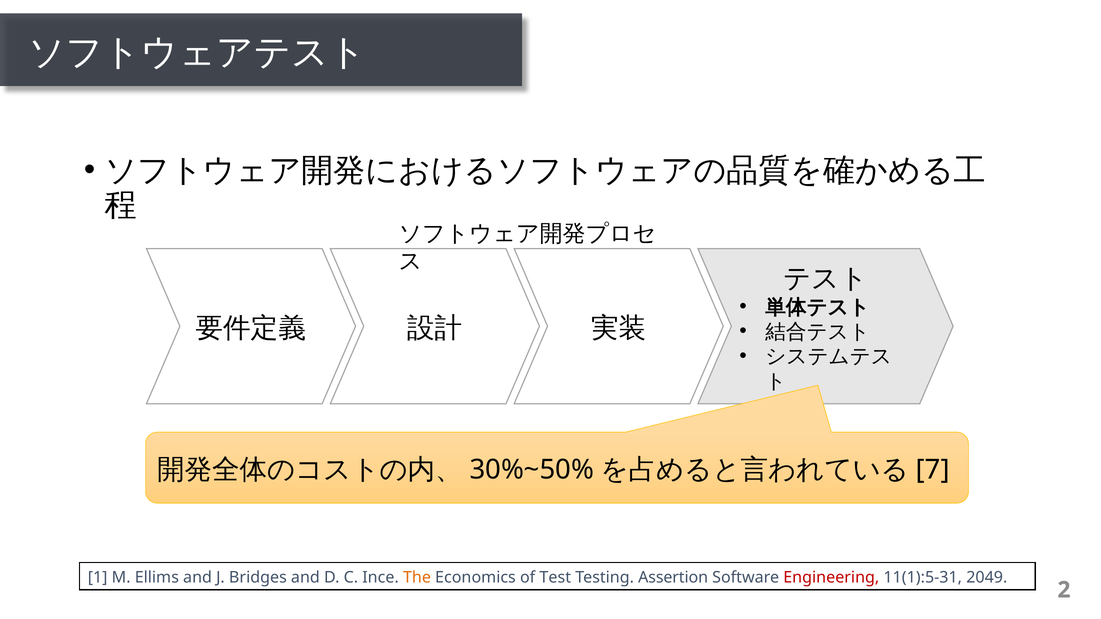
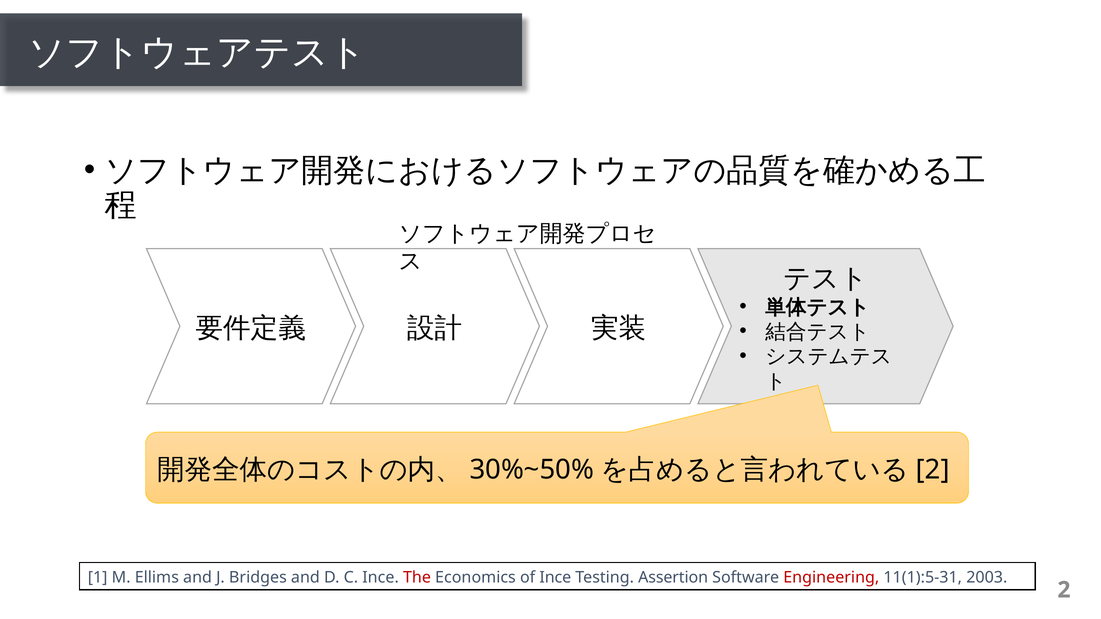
7: 7 -> 2 (933, 470)
The colour: orange -> red (417, 578)
of Test: Test -> Ince (555, 578)
2049: 2049 -> 2003 (987, 578)
